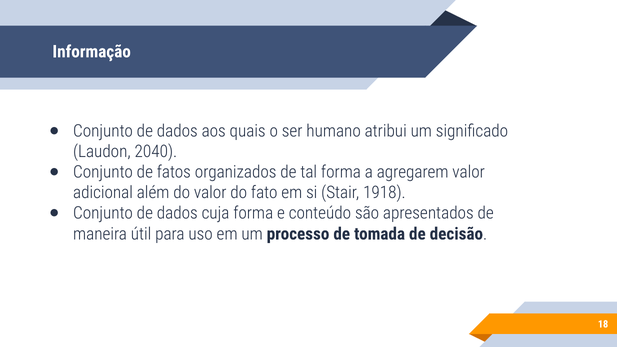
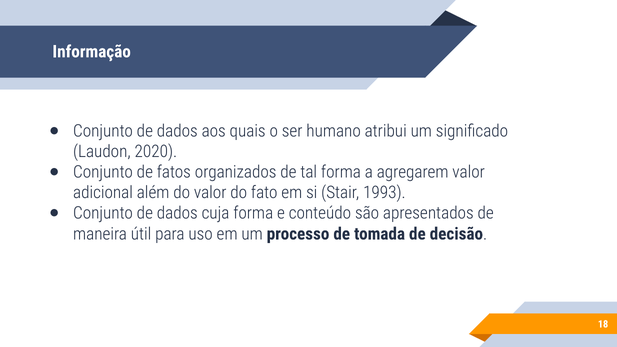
2040: 2040 -> 2020 (156, 152)
1918: 1918 -> 1993 (384, 193)
